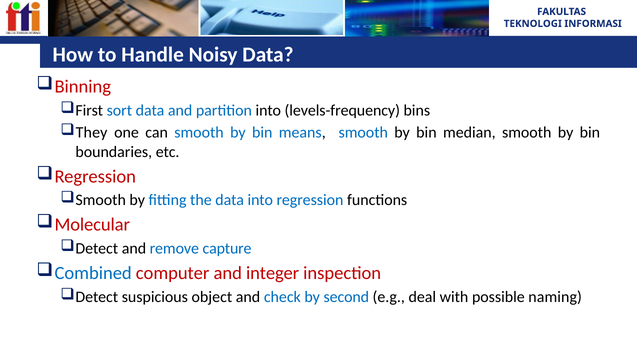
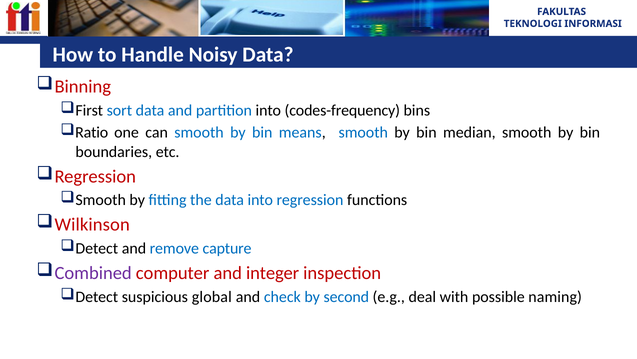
levels-frequency: levels-frequency -> codes-frequency (342, 110)
They: They -> Ratio (92, 132)
Molecular: Molecular -> Wilkinson (92, 224)
Combined colour: blue -> purple (93, 273)
object: object -> global (212, 296)
